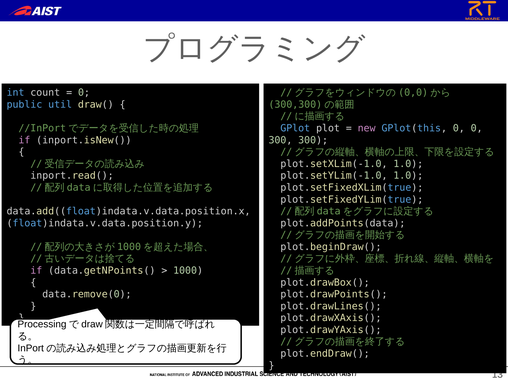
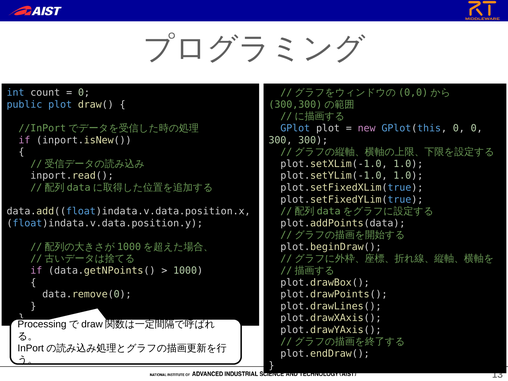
public util: util -> plot (60, 105)
